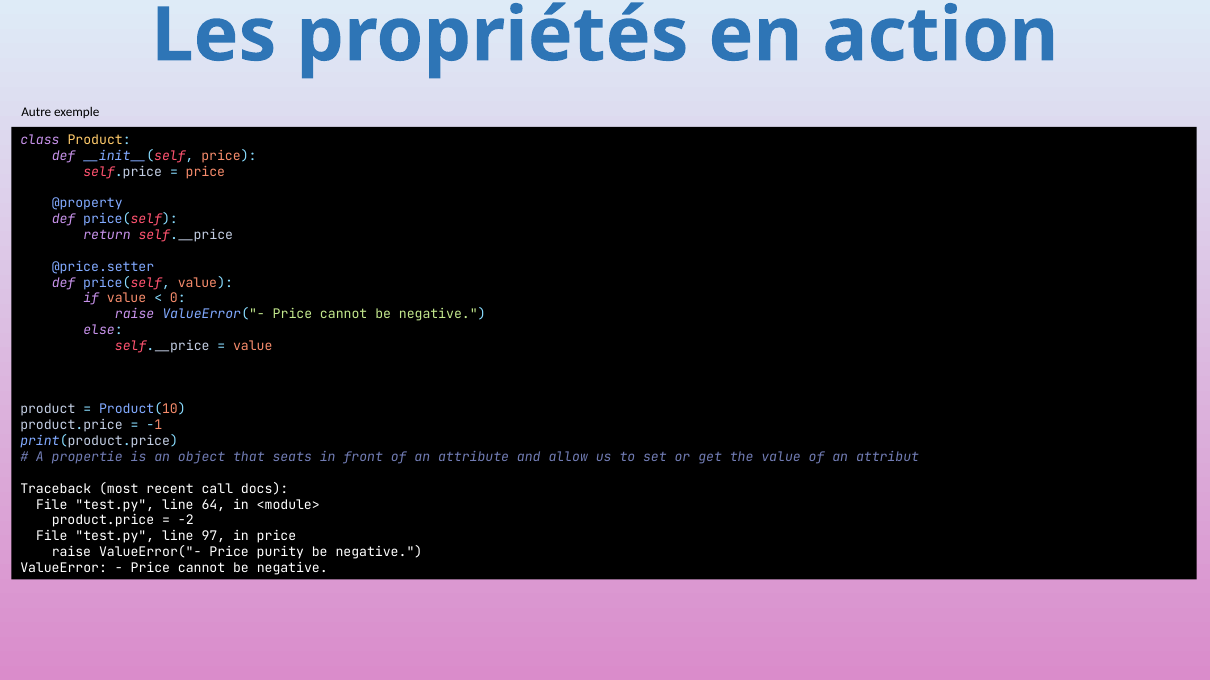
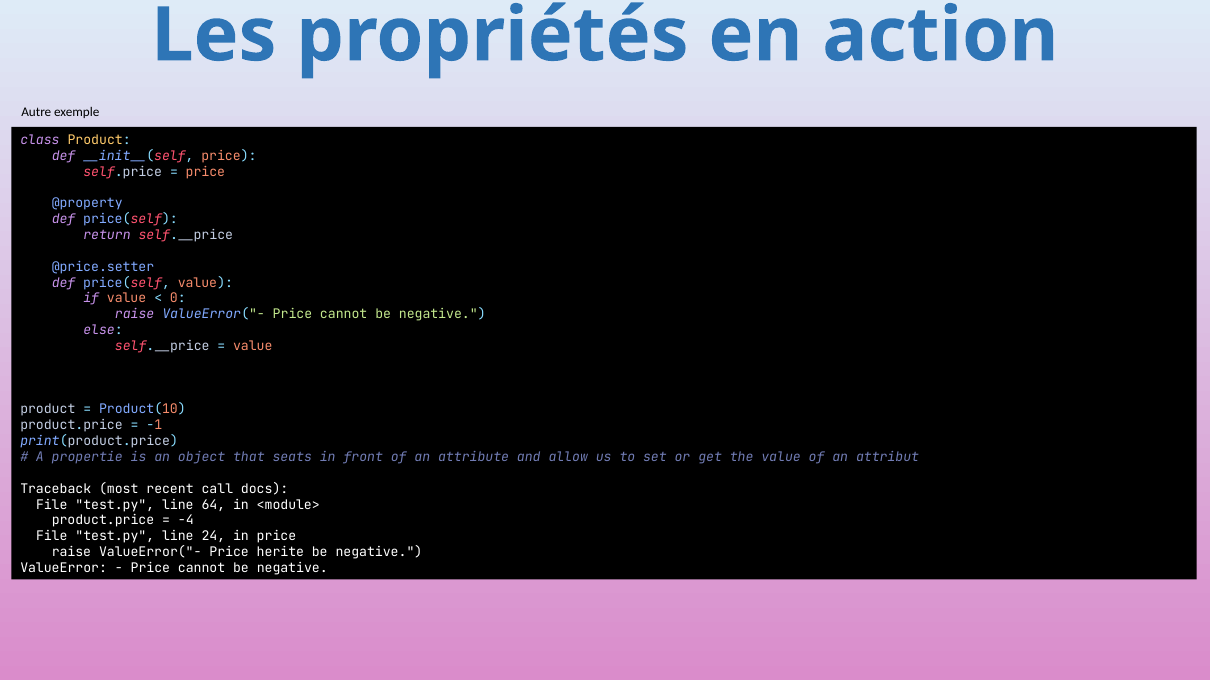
-2: -2 -> -4 (186, 521)
97: 97 -> 24 (213, 537)
purity: purity -> herite (280, 553)
